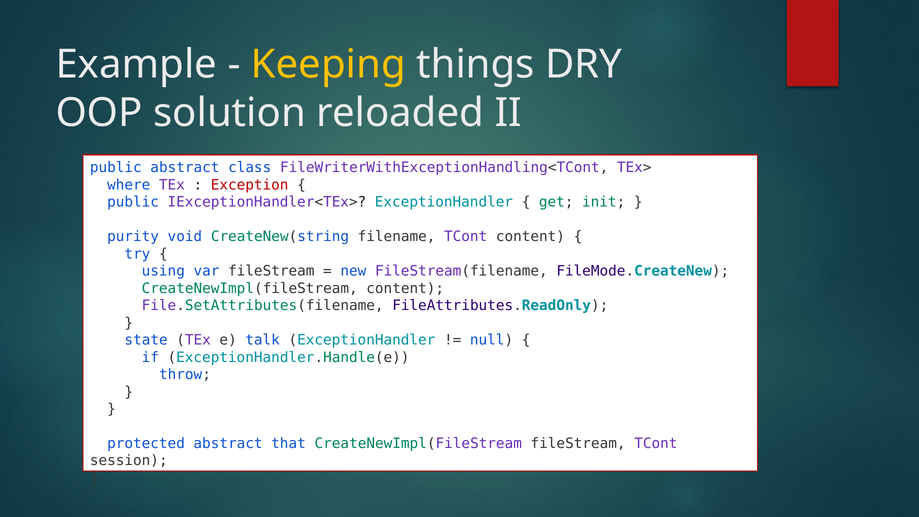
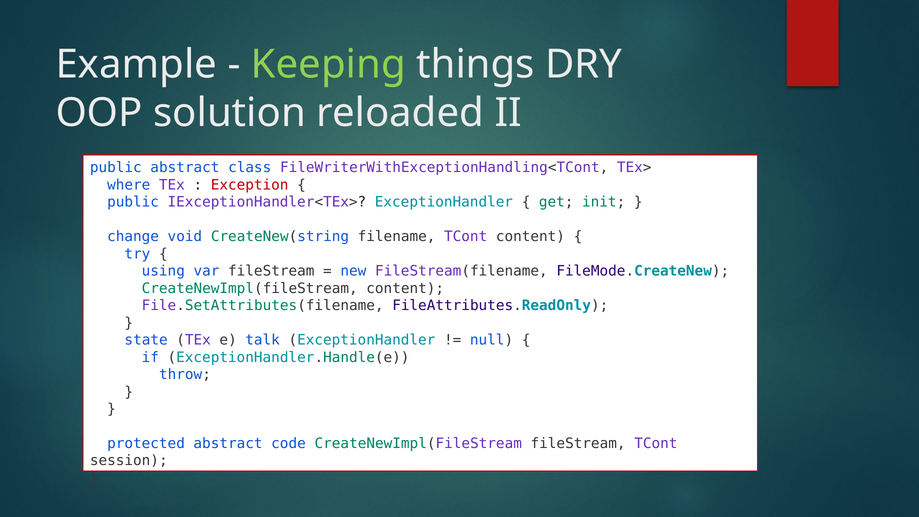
Keeping colour: yellow -> light green (328, 65)
purity: purity -> change (133, 237)
that: that -> code (289, 443)
